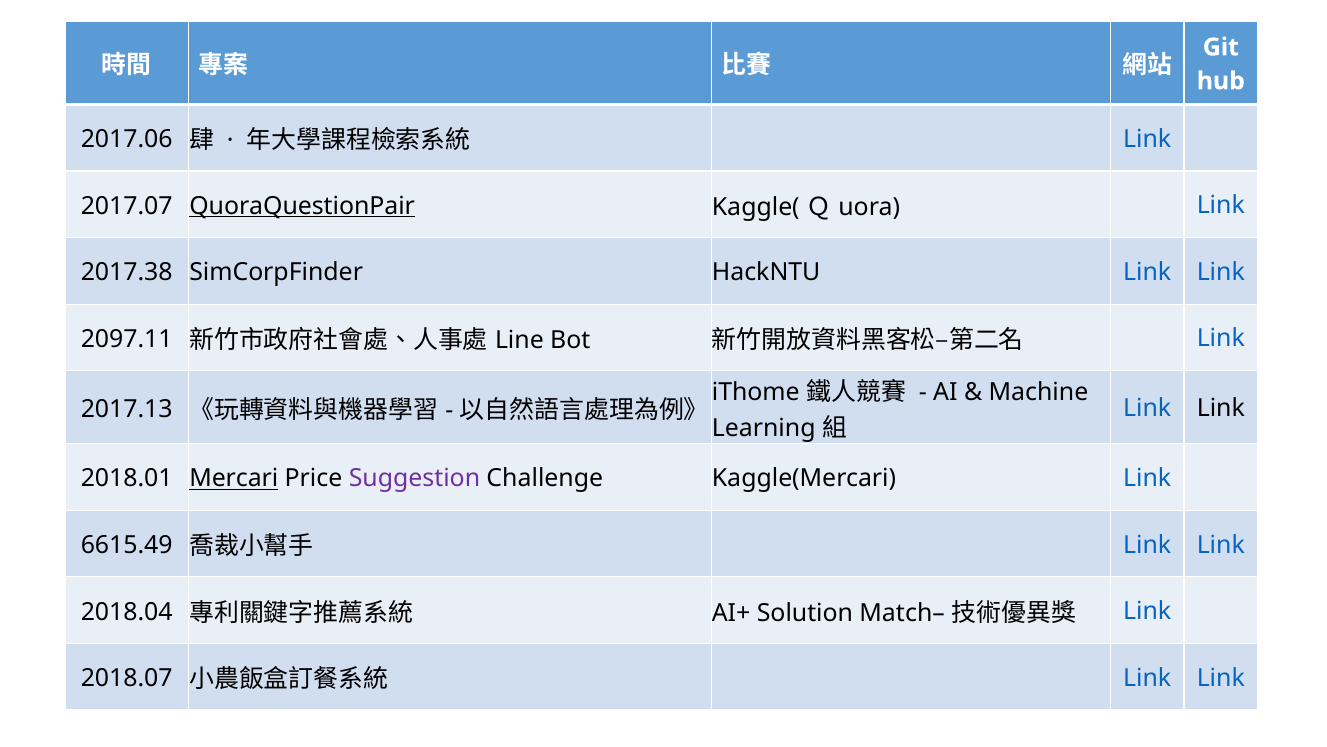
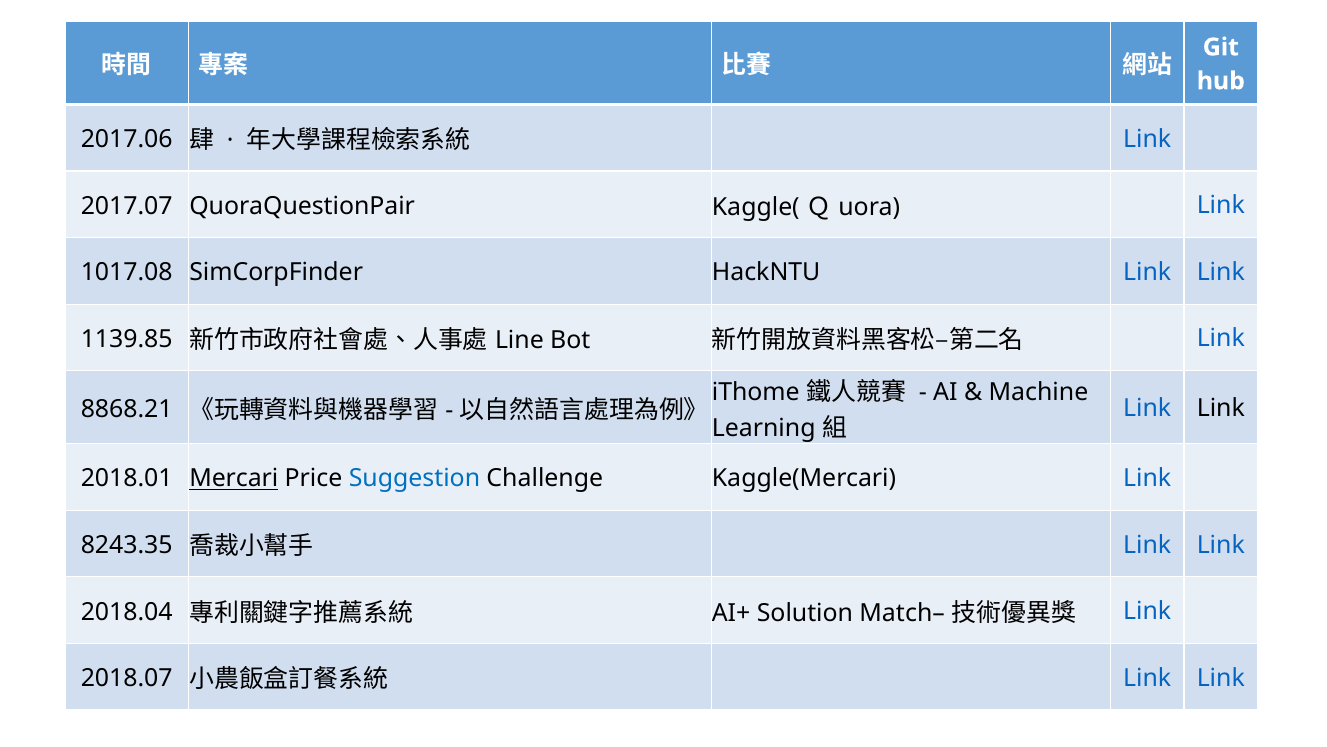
QuoraQuestionPair underline: present -> none (302, 206)
2017.38: 2017.38 -> 1017.08 (127, 272)
2097.11: 2097.11 -> 1139.85 (127, 339)
2017.13: 2017.13 -> 8868.21 (127, 409)
Suggestion colour: purple -> blue (414, 478)
6615.49: 6615.49 -> 8243.35 (127, 545)
